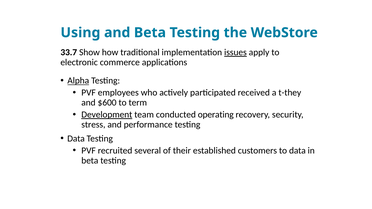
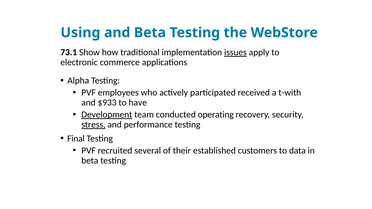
33.7: 33.7 -> 73.1 (69, 52)
Alpha underline: present -> none (78, 81)
t-they: t-they -> t-with (290, 93)
$600: $600 -> $933 (107, 103)
term: term -> have (138, 103)
stress underline: none -> present (93, 125)
Data: Data -> Final (76, 139)
